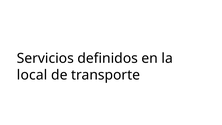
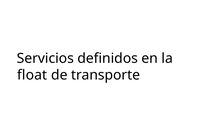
local: local -> float (32, 75)
